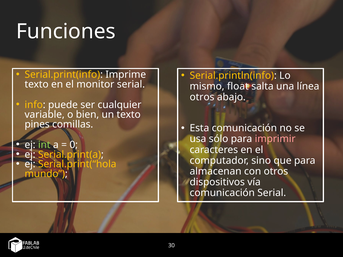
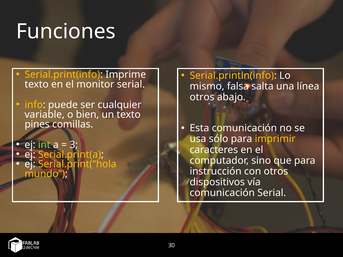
float: float -> falsa (238, 86)
imprimir colour: pink -> yellow (275, 139)
0: 0 -> 3 (74, 145)
almacenan: almacenan -> instrucción (216, 171)
